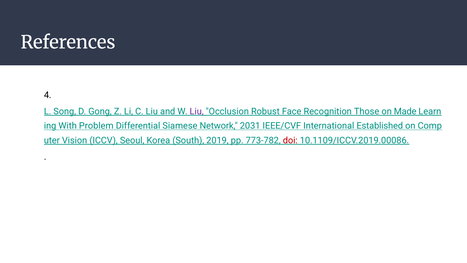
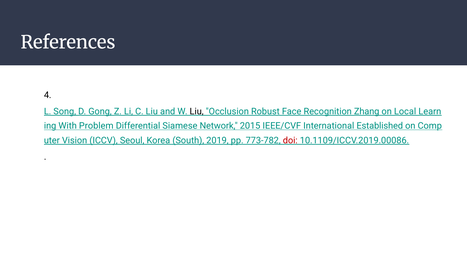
Liu colour: purple -> black (197, 111)
Those: Those -> Zhang (367, 111)
Made: Made -> Local (405, 111)
2031: 2031 -> 2015 (250, 126)
